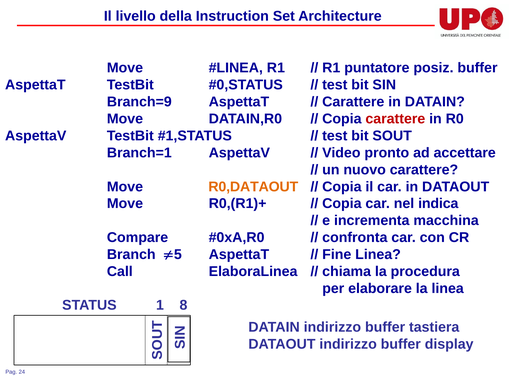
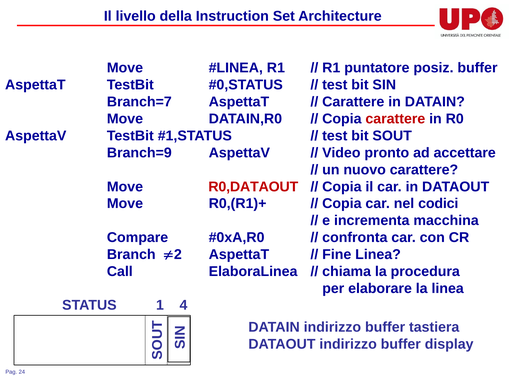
Branch=9: Branch=9 -> Branch=7 (139, 102)
Branch=1: Branch=1 -> Branch=9 (139, 153)
R0,DATAOUT colour: orange -> red (253, 187)
indica: indica -> codici (438, 204)
5: 5 -> 2 (178, 254)
8: 8 -> 4 (184, 305)
